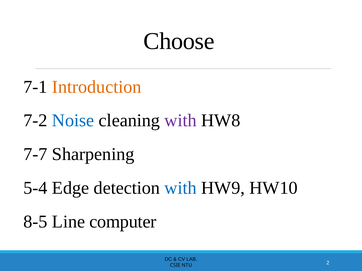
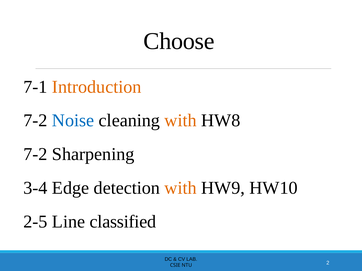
with colour: purple -> orange (181, 121)
7-7: 7-7 -> 7-2 (35, 155)
5-4: 5-4 -> 3-4 (35, 188)
with colour: blue -> orange (181, 188)
8-5: 8-5 -> 2-5 (35, 222)
computer: computer -> classified (123, 222)
